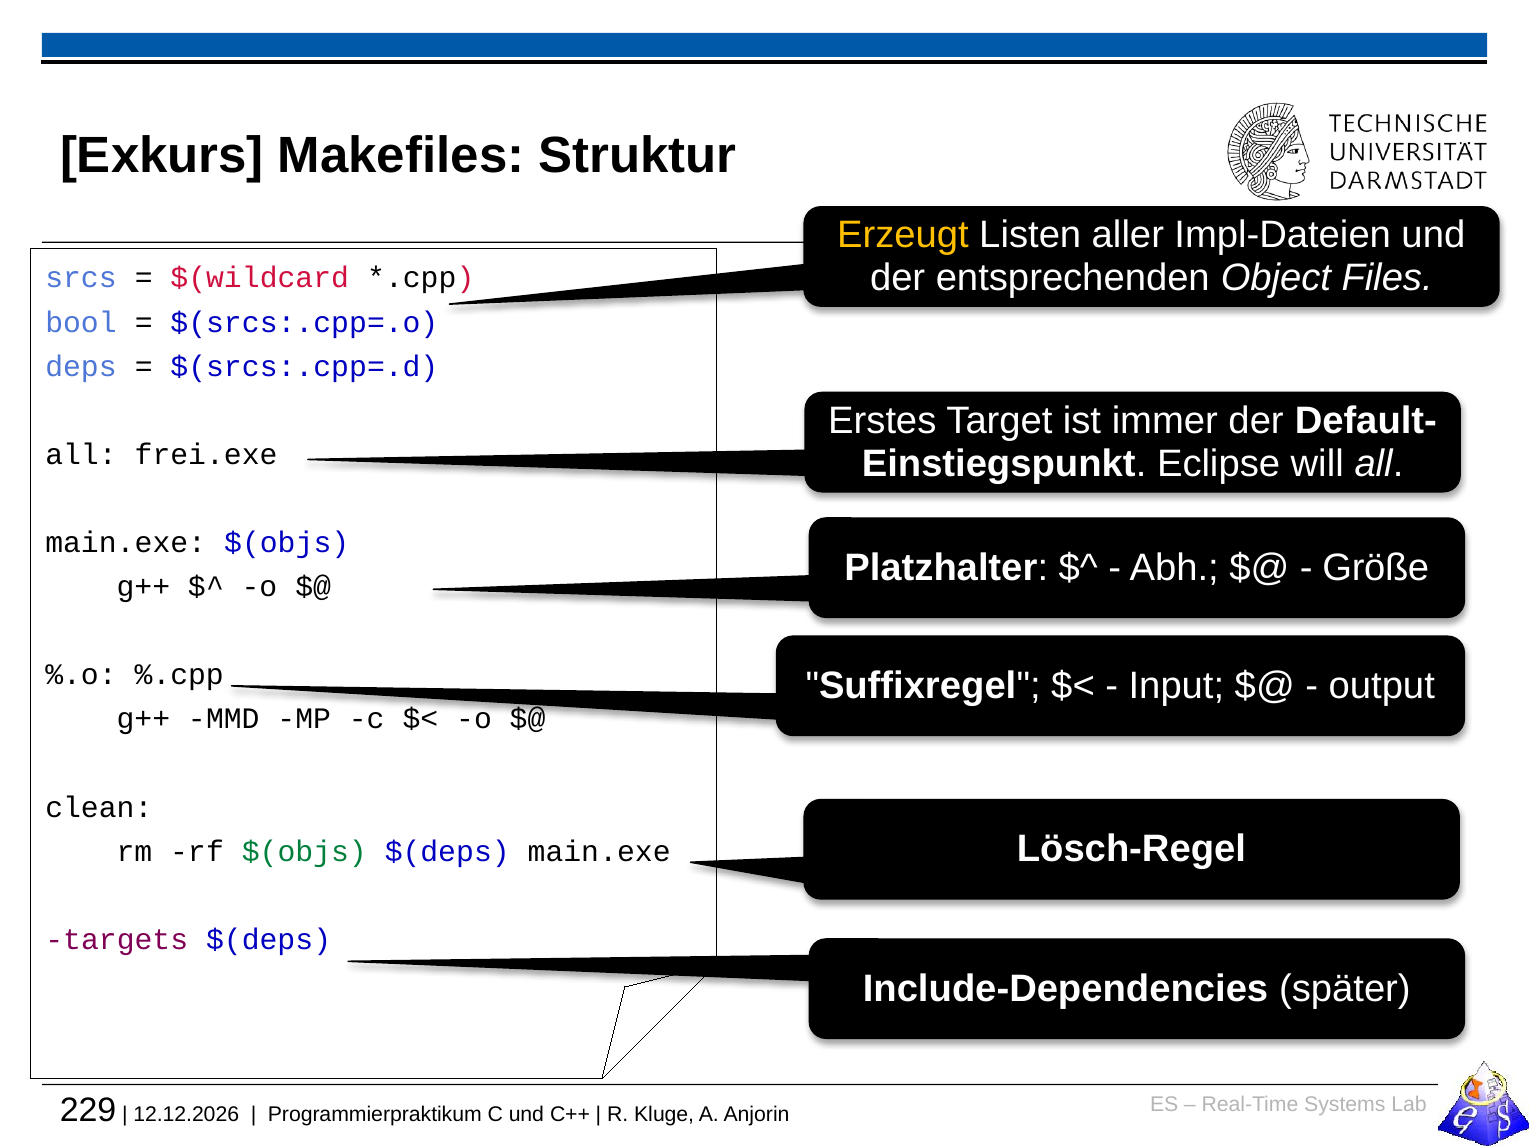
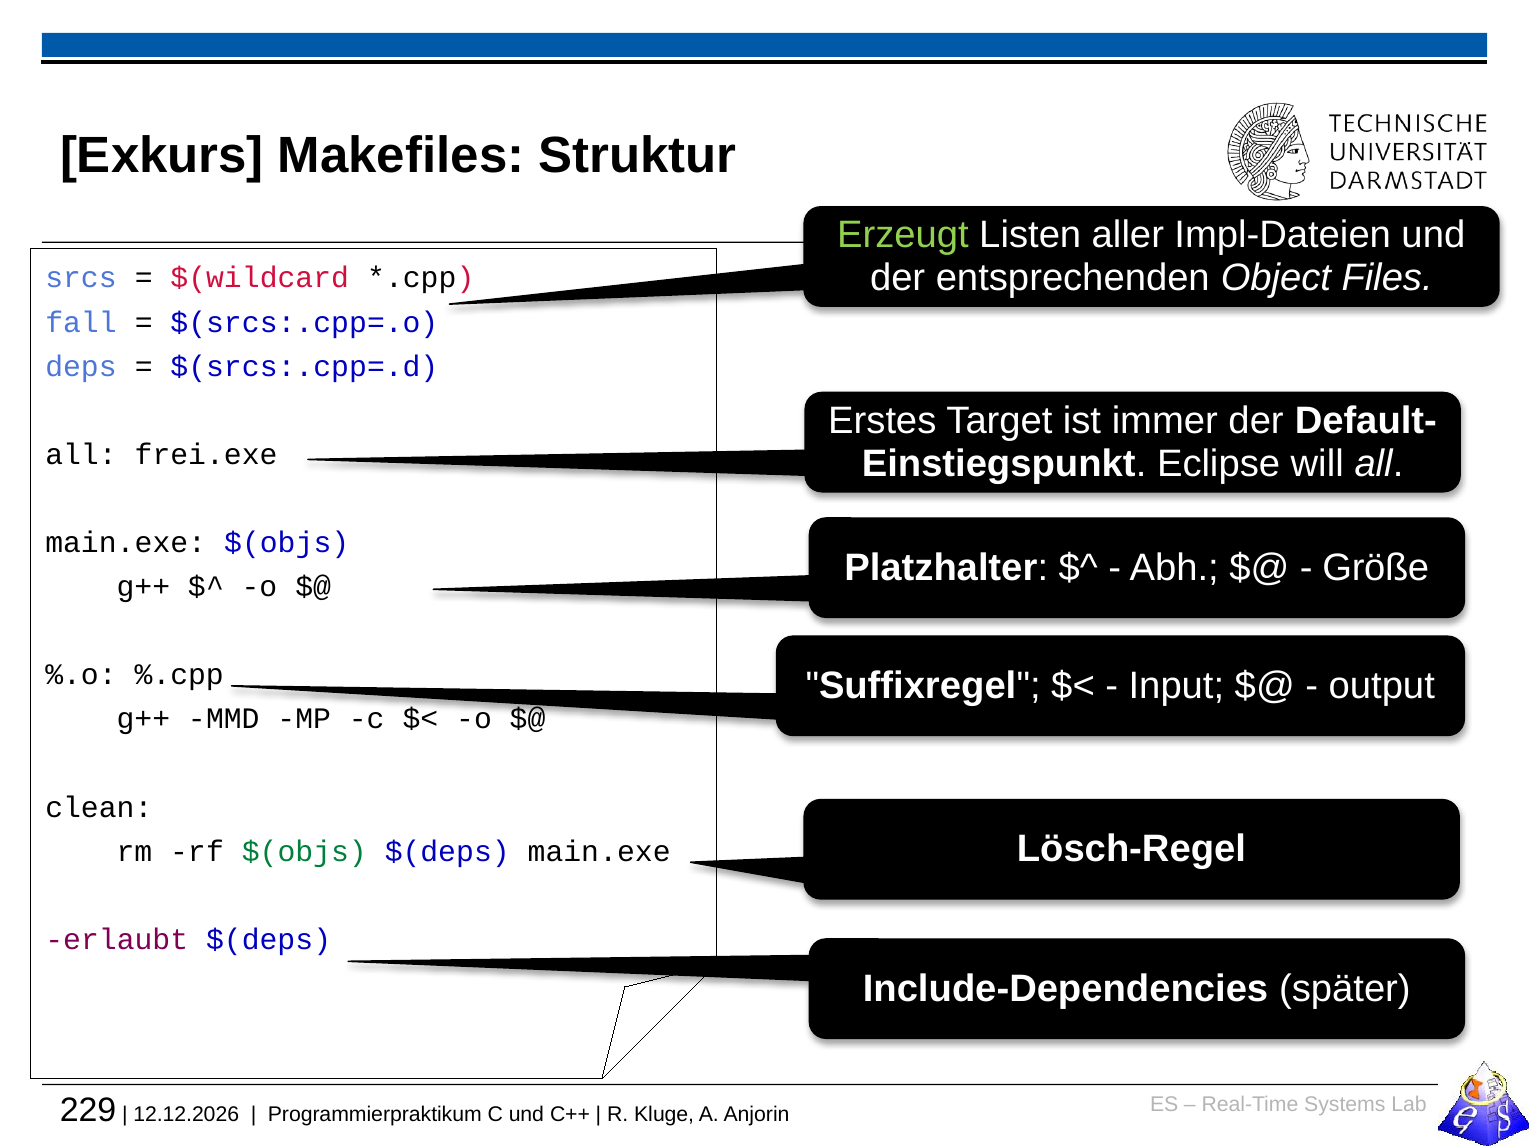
Erzeugt colour: yellow -> light green (903, 235)
bool: bool -> fall (81, 322)
targets: targets -> erlaubt (117, 940)
